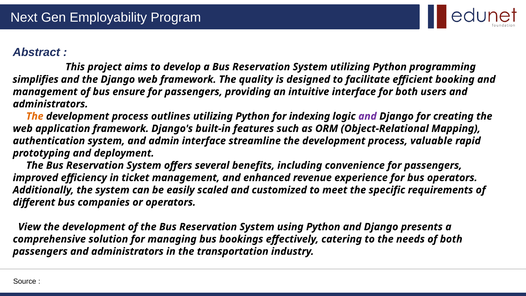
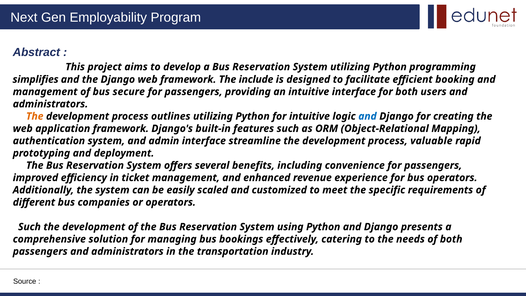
quality: quality -> include (256, 79)
ensure: ensure -> secure (129, 92)
for indexing: indexing -> intuitive (309, 116)
and colour: purple -> blue (367, 116)
View: View -> Such (29, 227)
